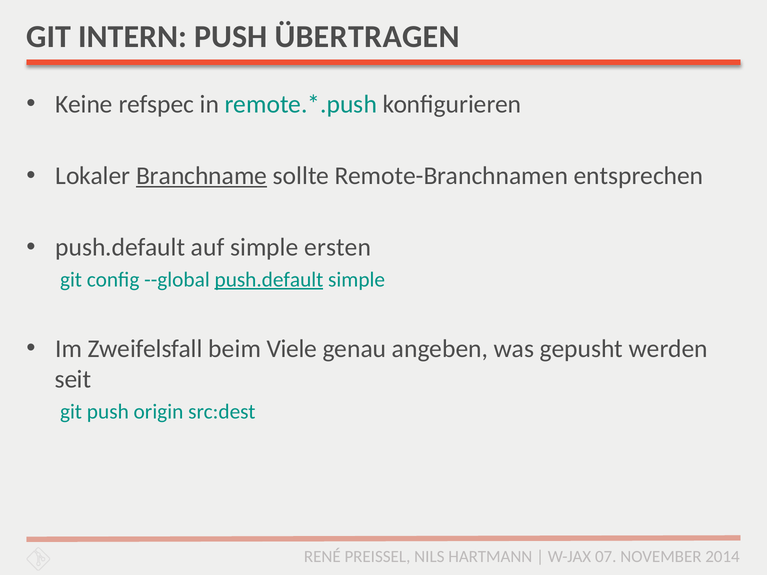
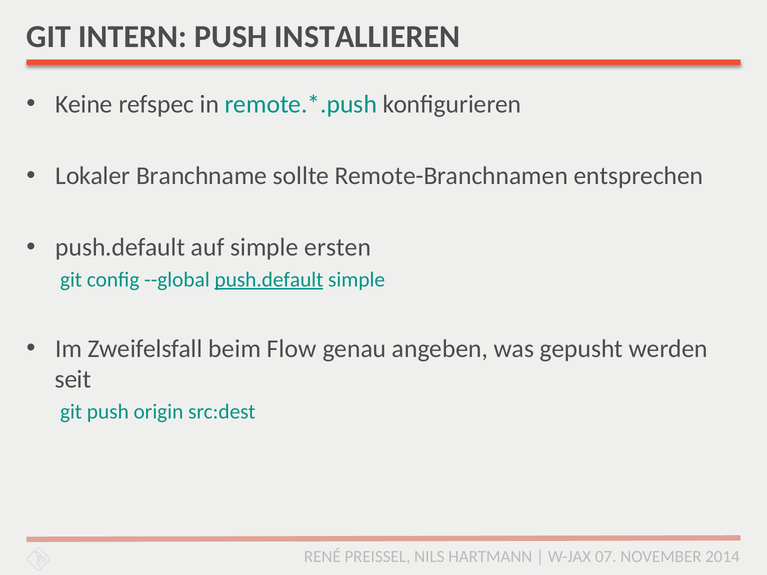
ÜBERTRAGEN: ÜBERTRAGEN -> INSTALLIEREN (367, 37)
Branchname underline: present -> none (202, 176)
Viele: Viele -> Flow (292, 349)
